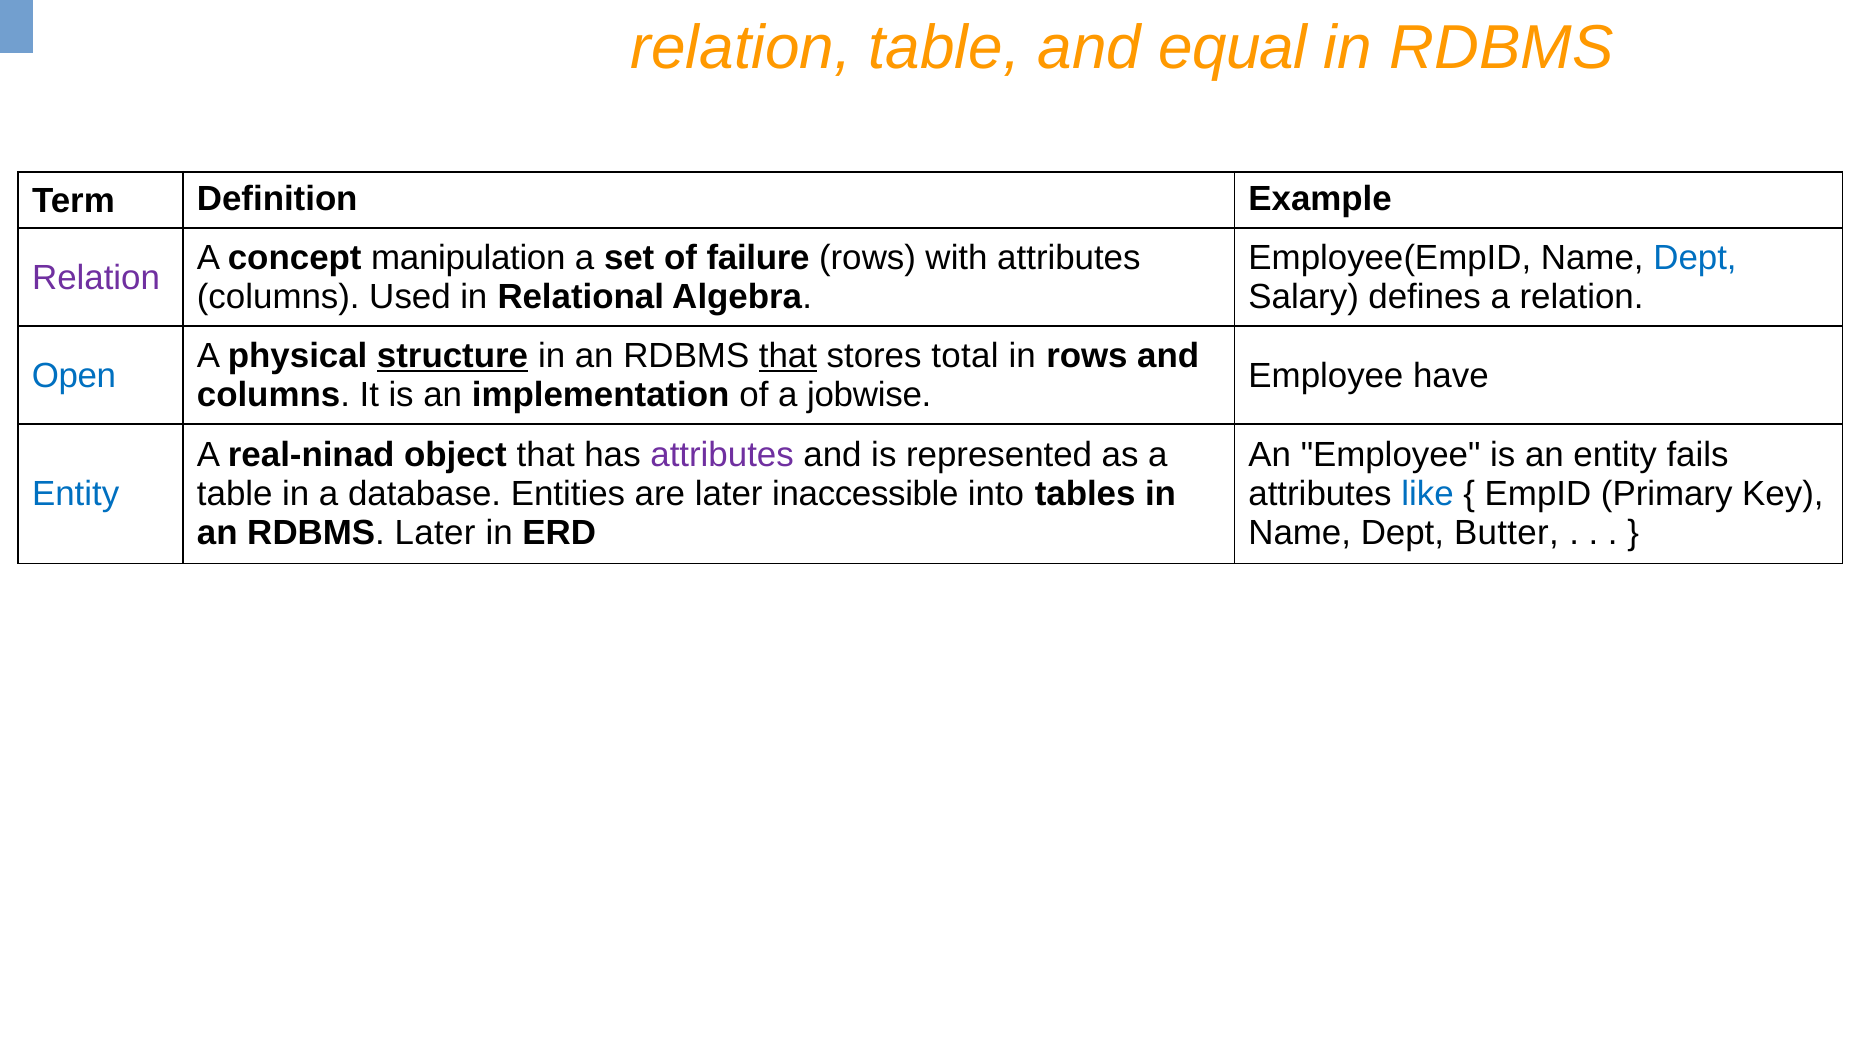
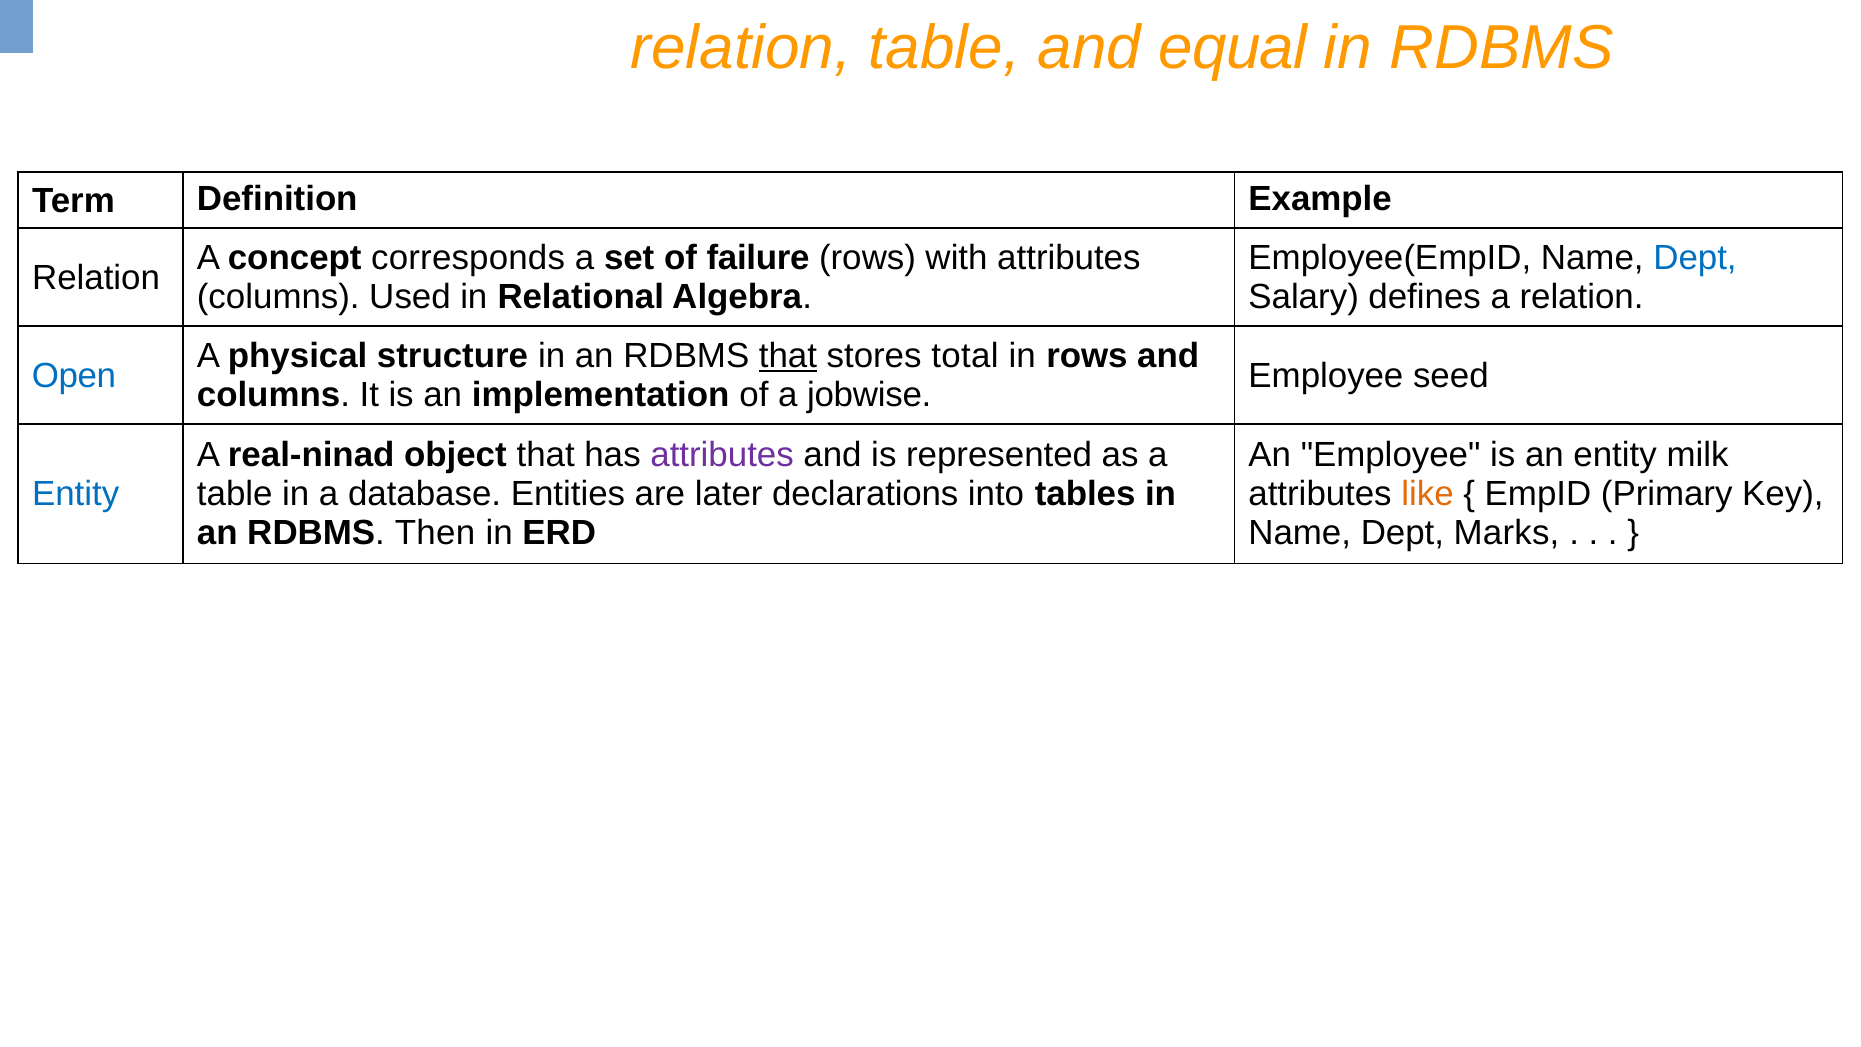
manipulation: manipulation -> corresponds (468, 258)
Relation colour: purple -> black (96, 278)
structure underline: present -> none (452, 356)
have: have -> seed (1451, 375)
fails: fails -> milk (1697, 455)
inaccessible: inaccessible -> declarations (865, 494)
like colour: blue -> orange (1428, 494)
RDBMS Later: Later -> Then (435, 533)
Butter: Butter -> Marks (1507, 533)
